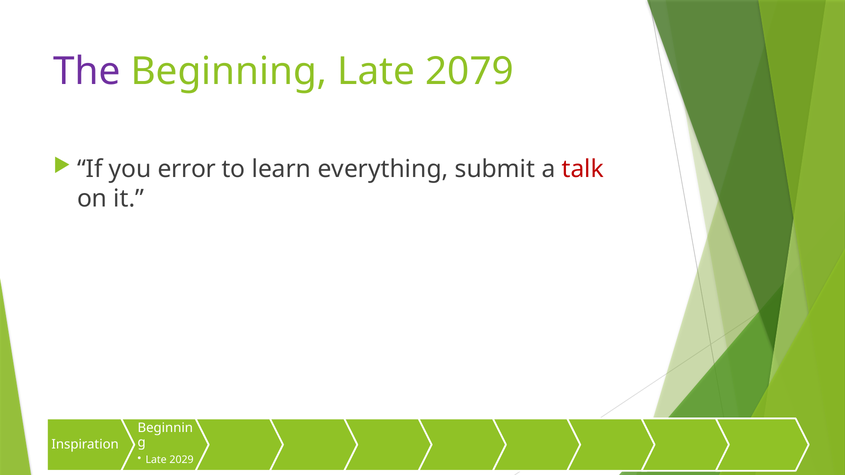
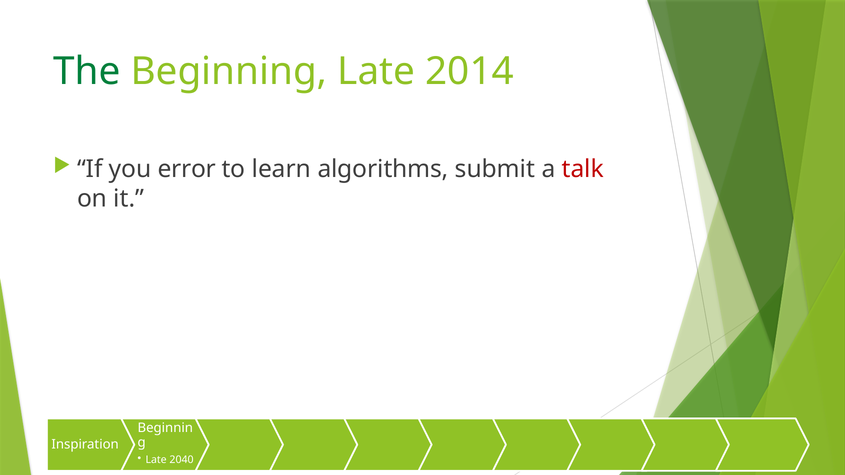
The colour: purple -> green (87, 71)
2079: 2079 -> 2014 (470, 71)
everything: everything -> algorithms (383, 169)
2029: 2029 -> 2040 (182, 460)
